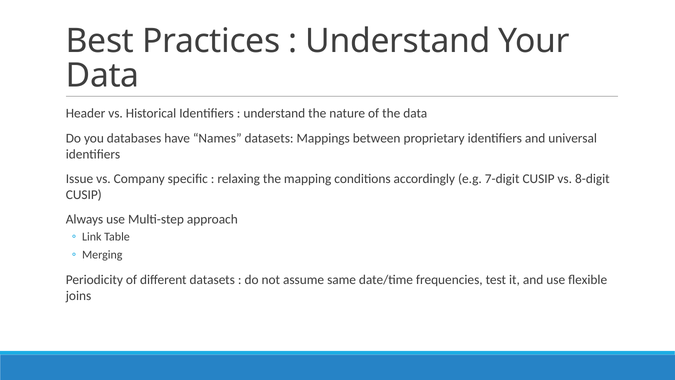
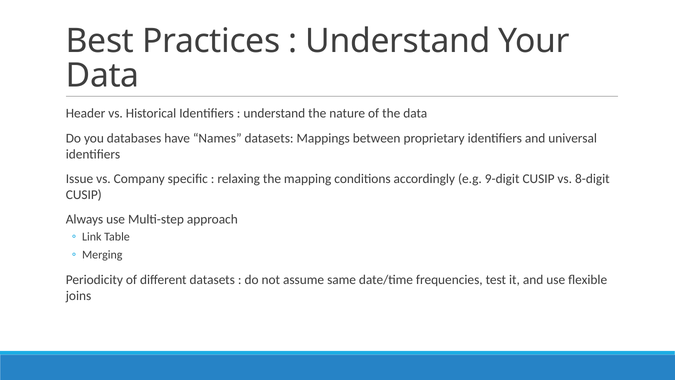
7-digit: 7-digit -> 9-digit (502, 179)
